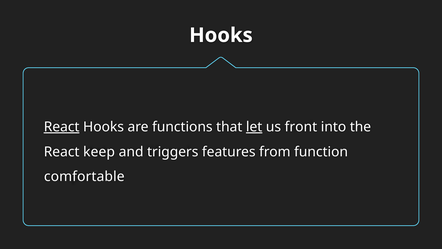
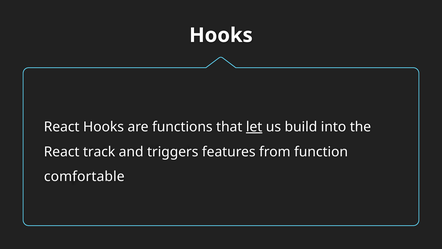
React underline: present -> none (62, 127)
front: front -> build (301, 127)
keep: keep -> track (99, 152)
